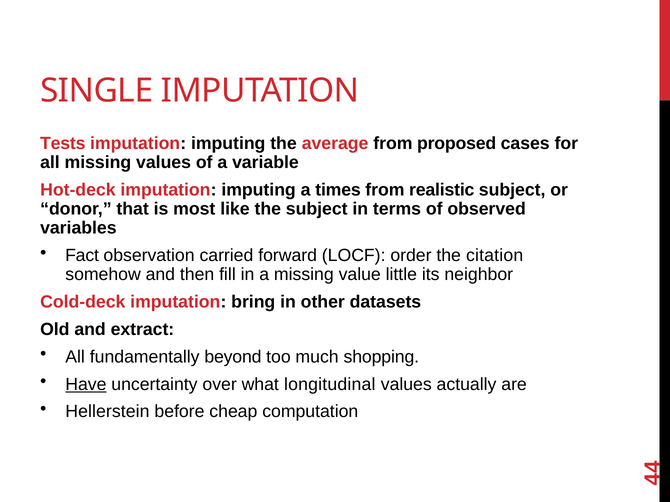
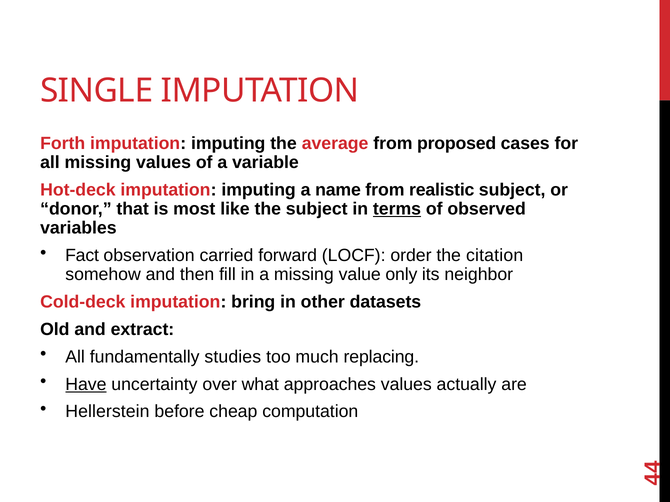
Tests: Tests -> Forth (63, 144)
times: times -> name (338, 190)
terms underline: none -> present (397, 209)
little: little -> only (401, 275)
beyond: beyond -> studies (233, 357)
shopping: shopping -> replacing (381, 357)
longitudinal: longitudinal -> approaches (330, 385)
